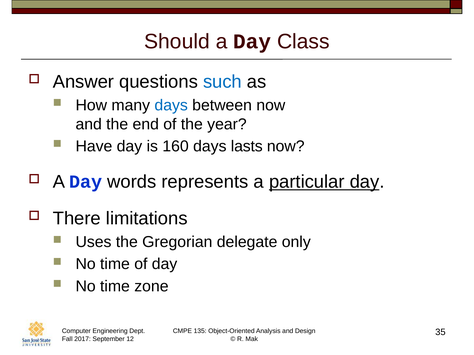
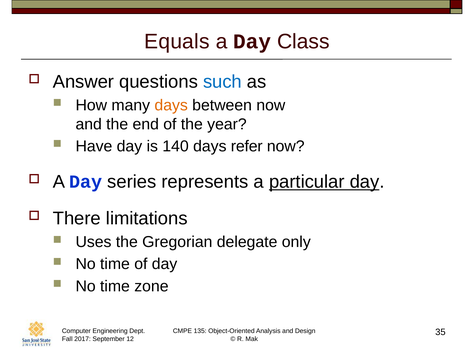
Should: Should -> Equals (177, 42)
days colour: blue -> orange (171, 105)
160: 160 -> 140 (176, 146)
lasts: lasts -> refer (247, 146)
words: words -> series (132, 182)
